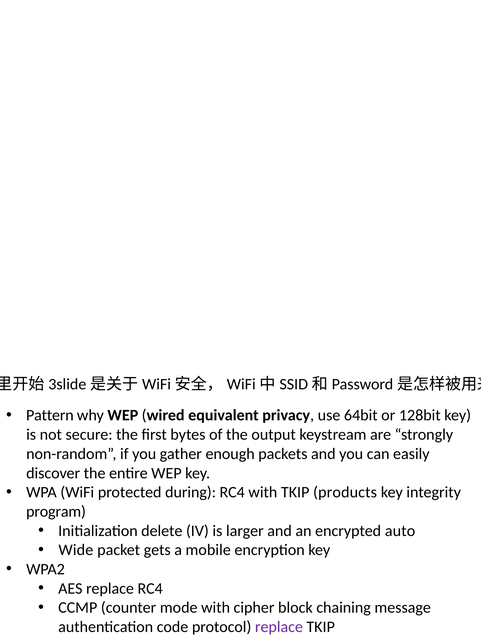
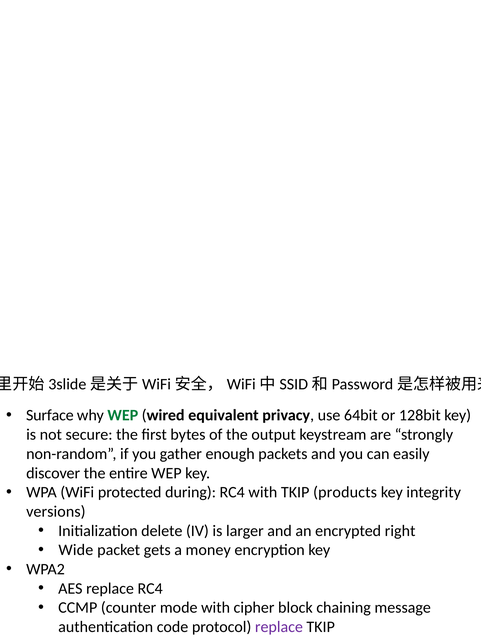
Pattern: Pattern -> Surface (50, 416)
WEP colour: black -> green (123, 416)
program: program -> versions (56, 512)
auto: auto -> right (400, 531)
mobile: mobile -> money (208, 550)
